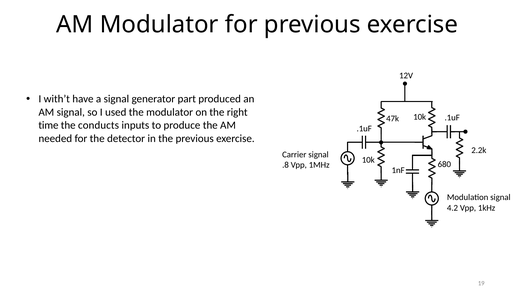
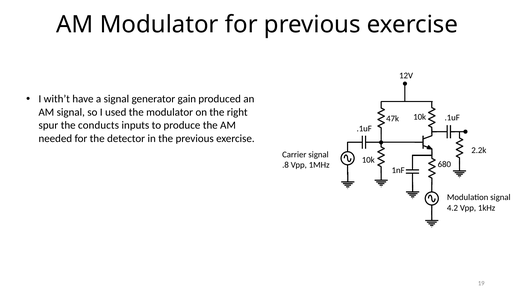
part: part -> gain (187, 99)
time: time -> spur (48, 125)
